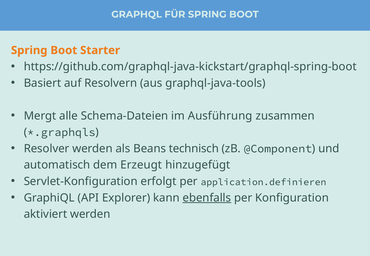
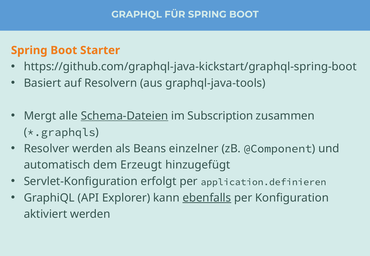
Schema-Dateien underline: none -> present (125, 116)
Ausführung: Ausführung -> Subscription (220, 116)
technisch: technisch -> einzelner (194, 149)
